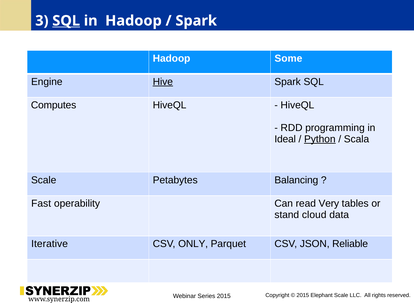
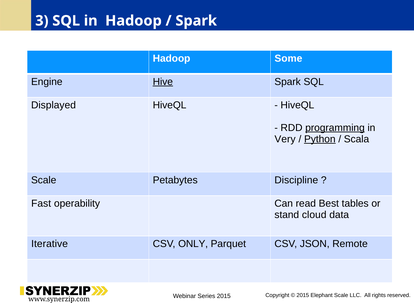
SQL underline: present -> none (66, 21)
Computes: Computes -> Displayed (53, 105)
programming underline: none -> present (335, 128)
Ideal: Ideal -> Very (285, 139)
Balancing: Balancing -> Discipline (296, 180)
Very: Very -> Best (329, 203)
Reliable: Reliable -> Remote (350, 244)
